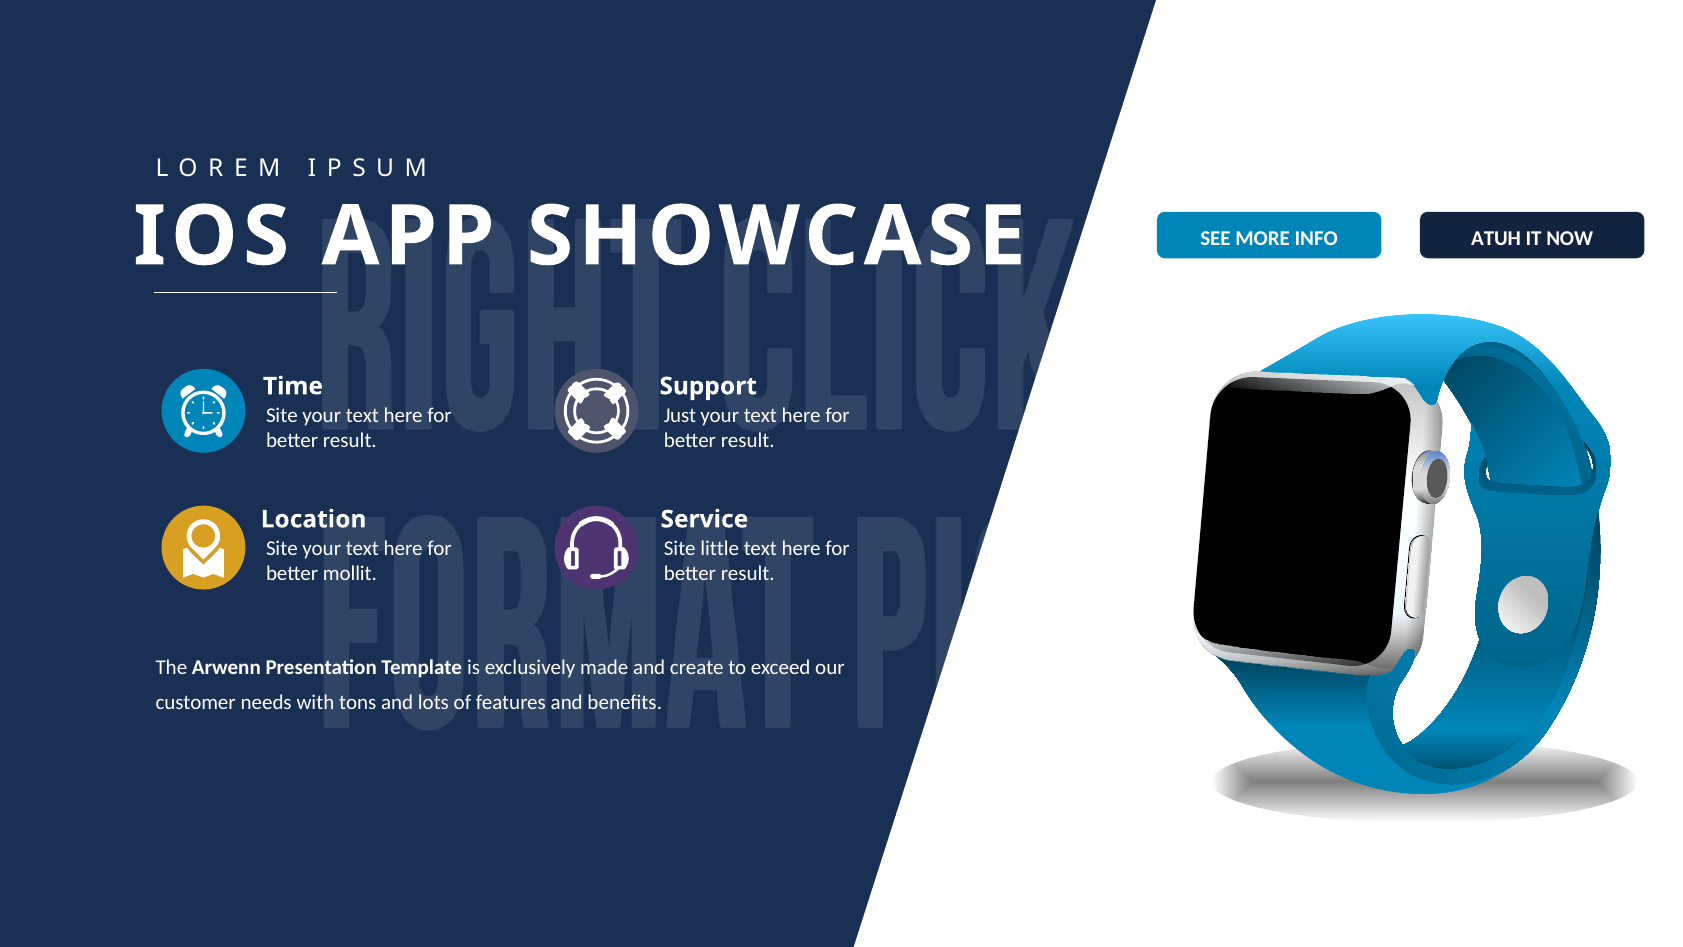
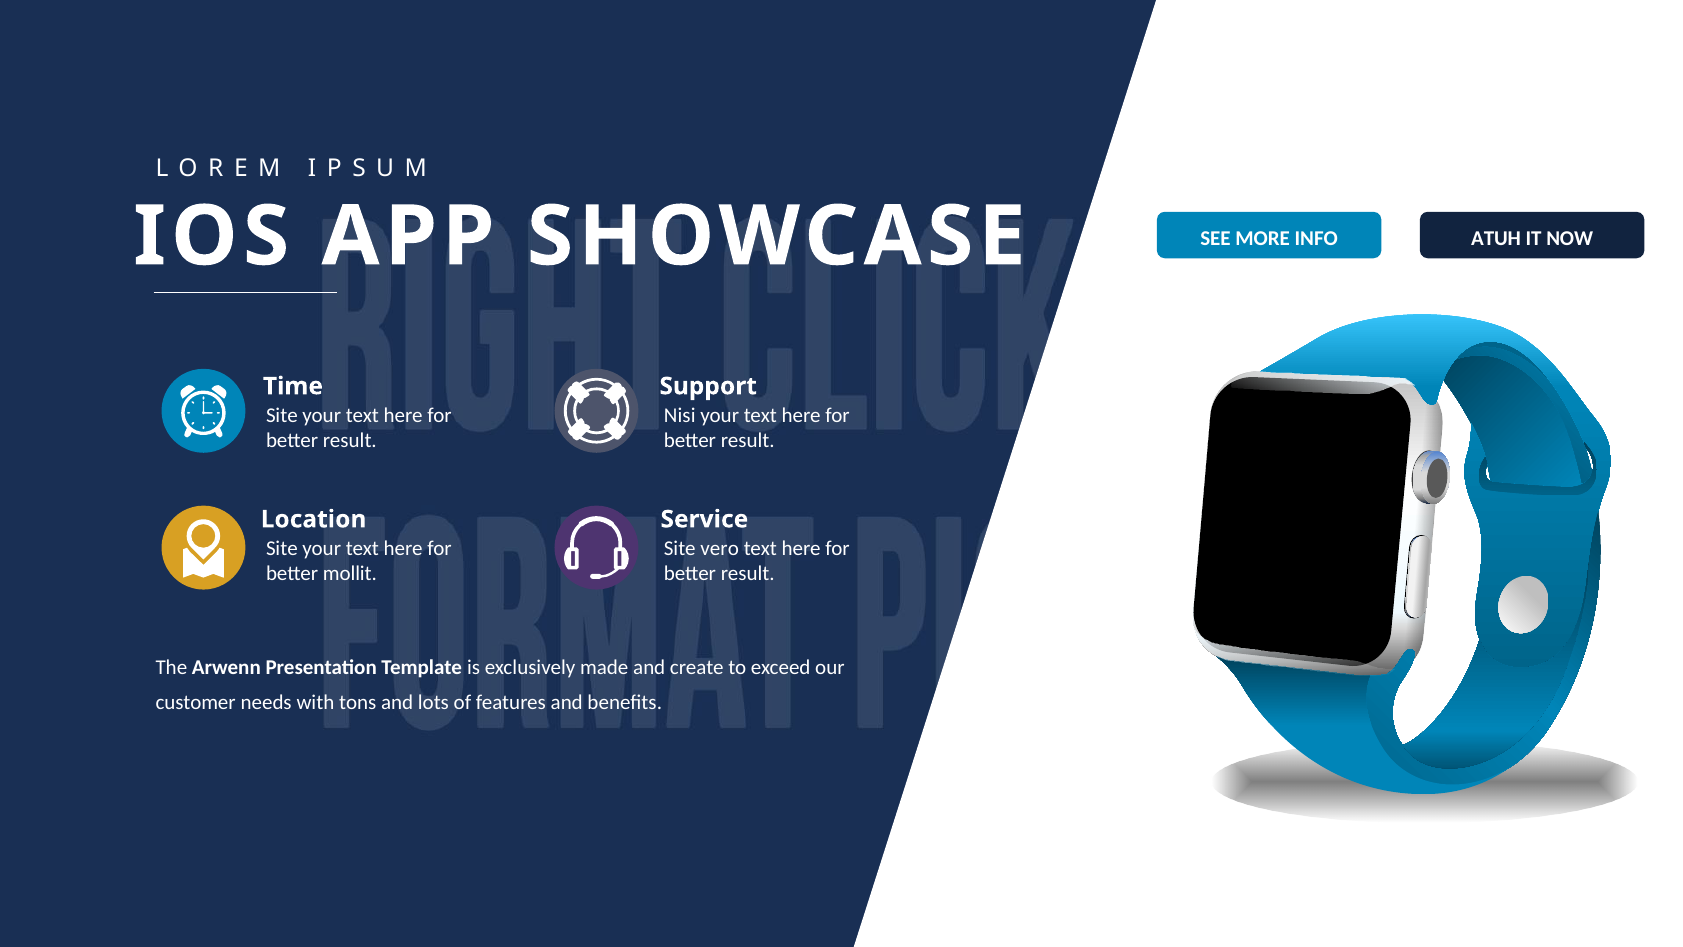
Just: Just -> Nisi (680, 415)
little: little -> vero (720, 548)
